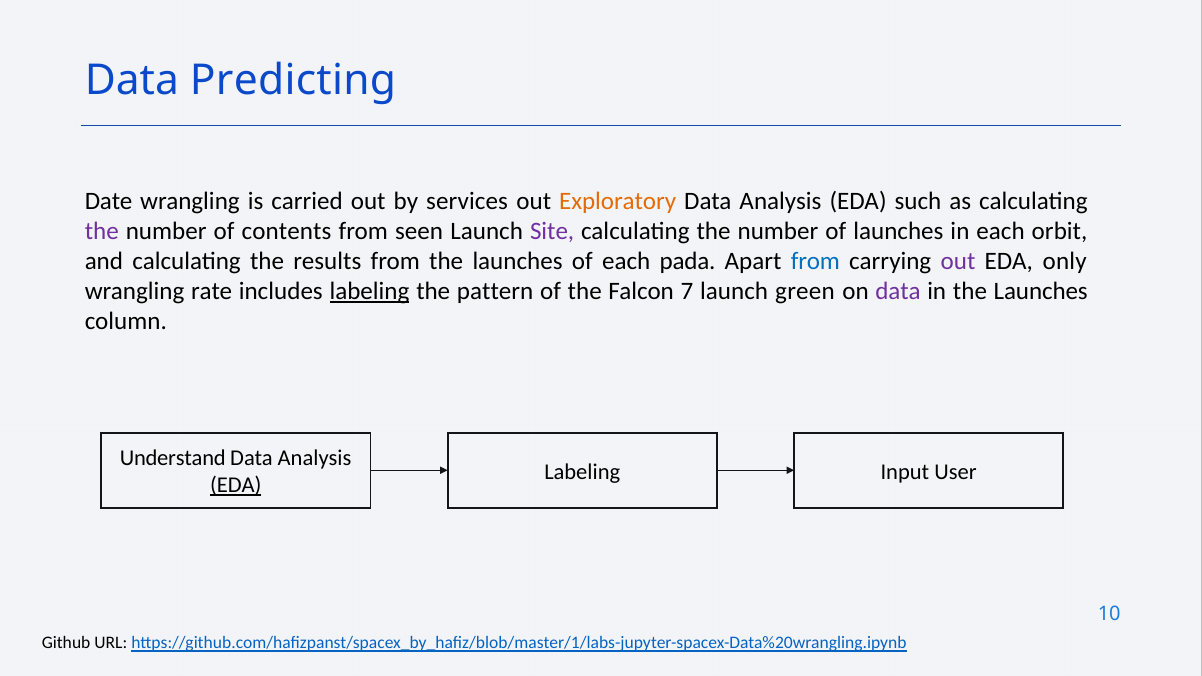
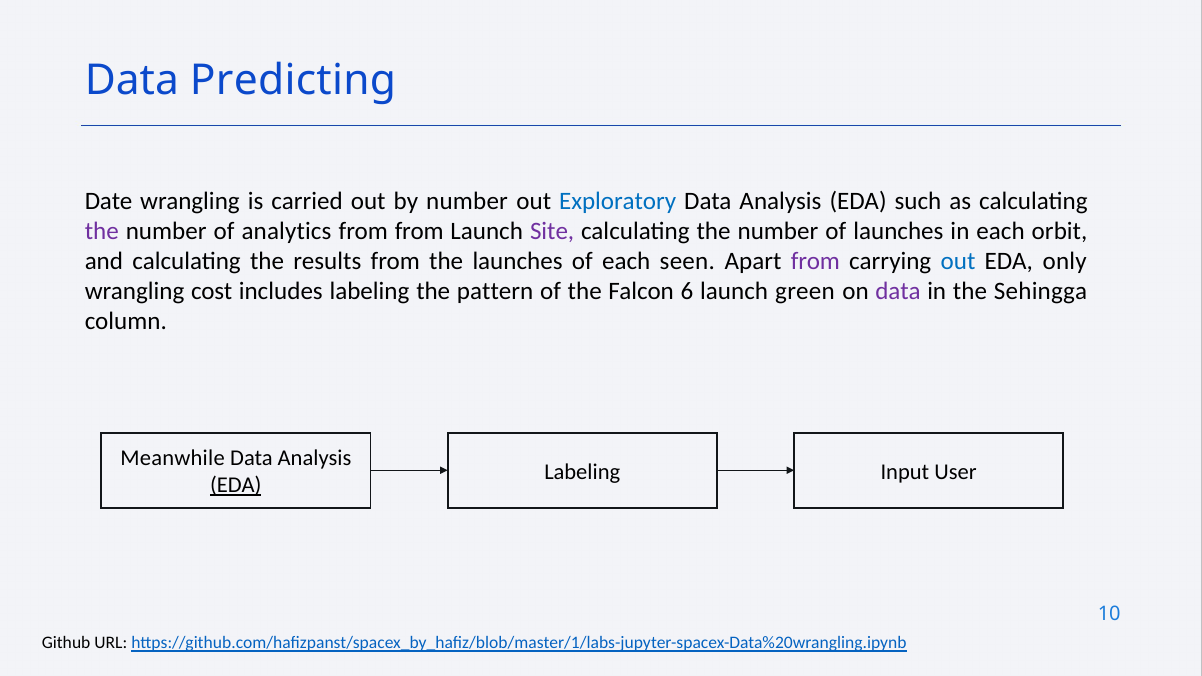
by services: services -> number (467, 201)
Exploratory colour: orange -> blue (618, 201)
contents: contents -> analytics (287, 231)
from seen: seen -> from (419, 231)
pada: pada -> seen (687, 261)
from colour: blue -> purple (815, 261)
out colour: purple -> blue (958, 261)
rate: rate -> cost (212, 291)
labeling underline: present -> none (369, 291)
7: 7 -> 6 (687, 291)
in the Launches: Launches -> Sehingga (1041, 291)
Understand: Understand -> Meanwhile (173, 458)
